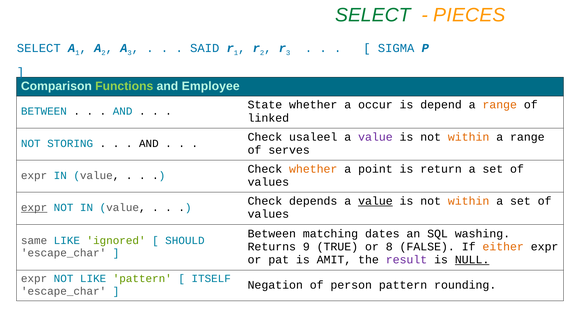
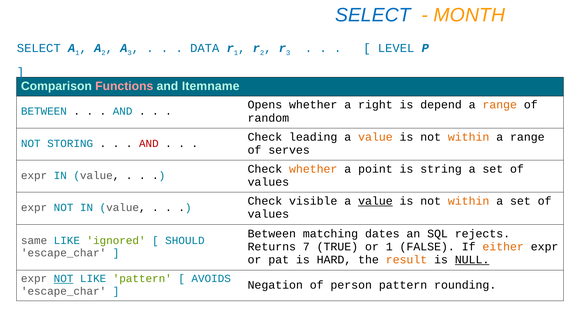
SELECT colour: green -> blue (373, 15)
PIECES: PIECES -> MONTH (469, 15)
SAID: SAID -> DATA (205, 48)
SIGMA: SIGMA -> LEVEL (396, 48)
Functions colour: light green -> pink (124, 86)
Employee: Employee -> Itemname (211, 86)
State: State -> Opens (265, 105)
occur: occur -> right (375, 105)
linked: linked -> random (268, 118)
usaleel: usaleel -> leading (313, 137)
value colour: purple -> orange (375, 137)
AND colour: black -> red (149, 143)
return: return -> string (441, 169)
depends: depends -> visible (313, 201)
expr underline: present -> none (34, 208)
washing: washing -> rejects (482, 234)
9: 9 -> 7 (306, 247)
or 8: 8 -> 1 (389, 247)
AMIT: AMIT -> HARD (334, 260)
result colour: purple -> orange (407, 260)
NOT underline: none -> present (64, 279)
ITSELF: ITSELF -> AVOIDS (211, 279)
